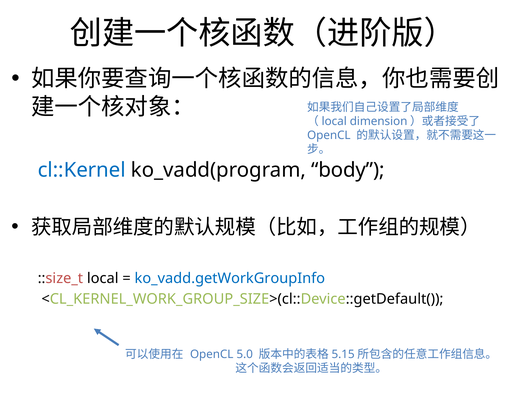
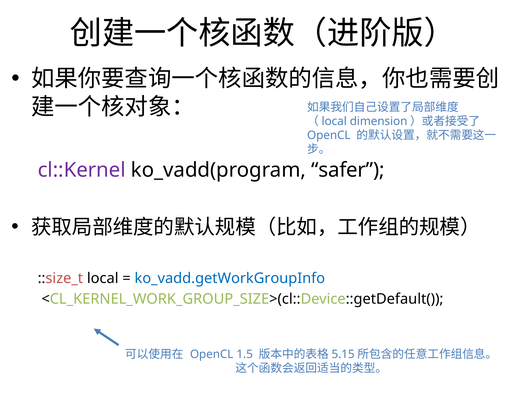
cl::Kernel colour: blue -> purple (82, 170)
body: body -> safer (348, 170)
5.0: 5.0 -> 1.5 (245, 354)
